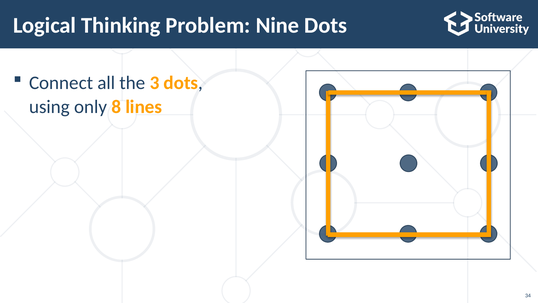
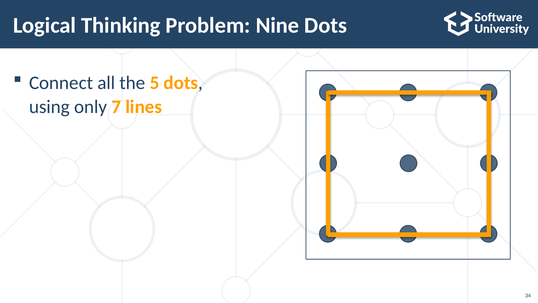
3: 3 -> 5 (155, 83)
8: 8 -> 7 (116, 107)
